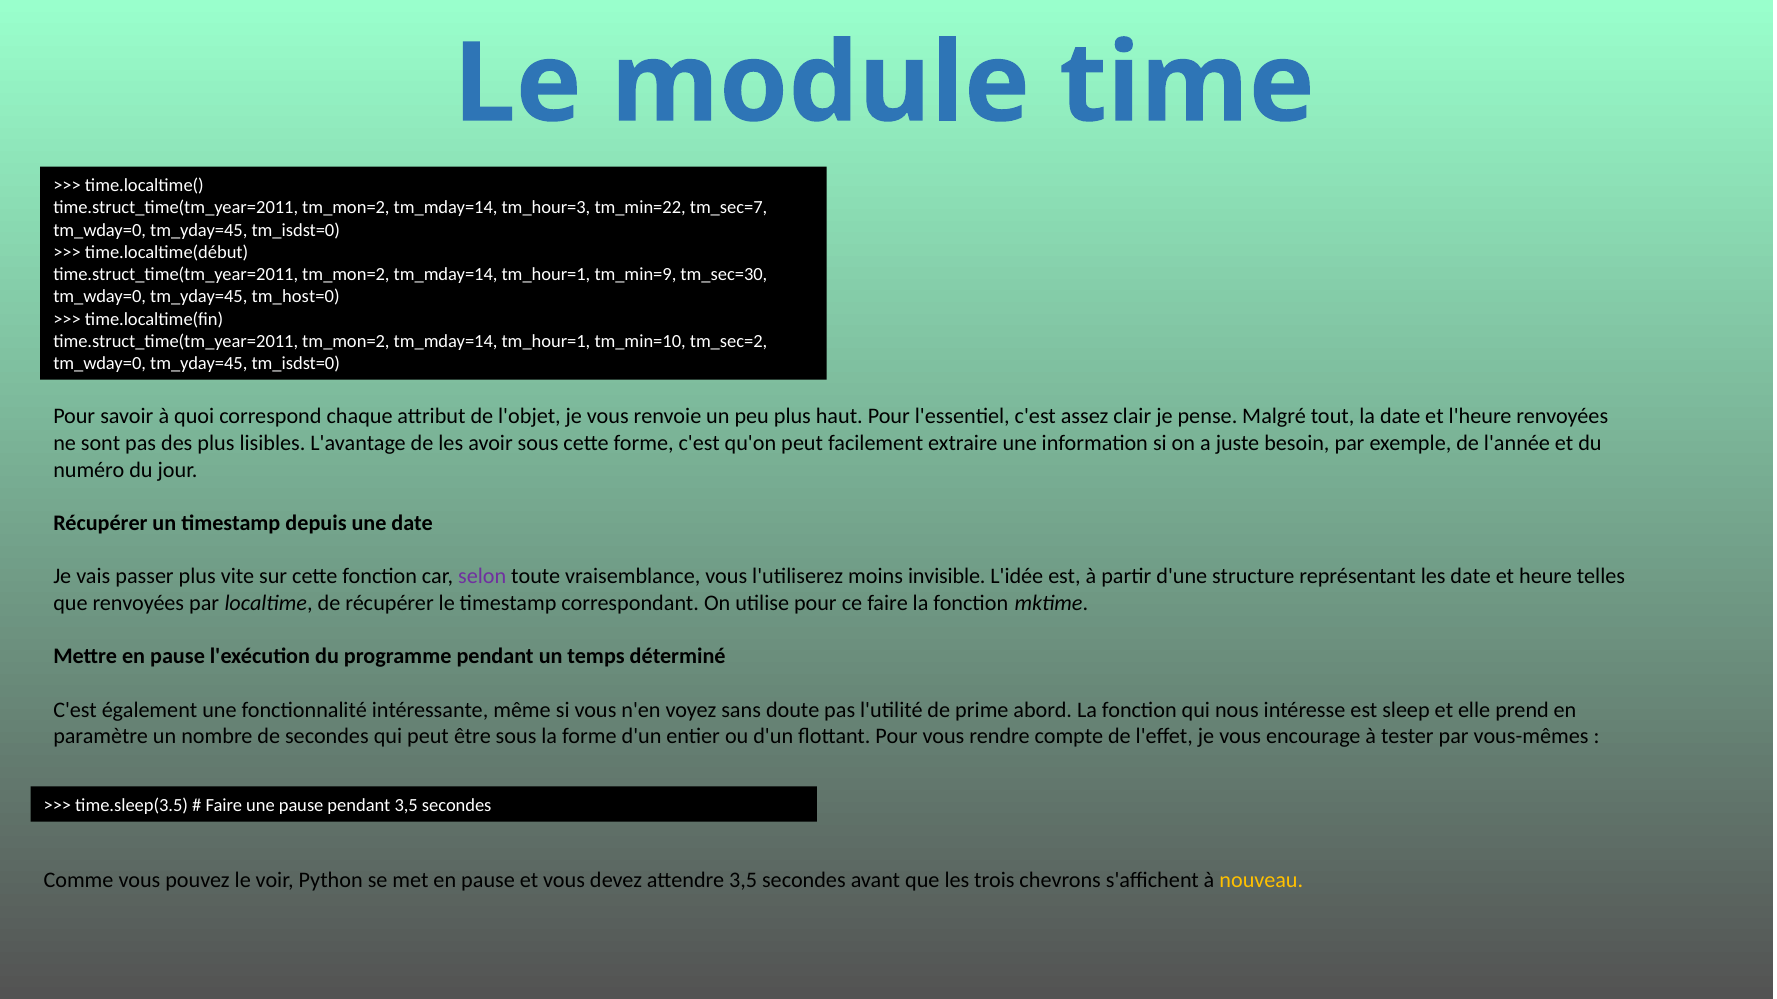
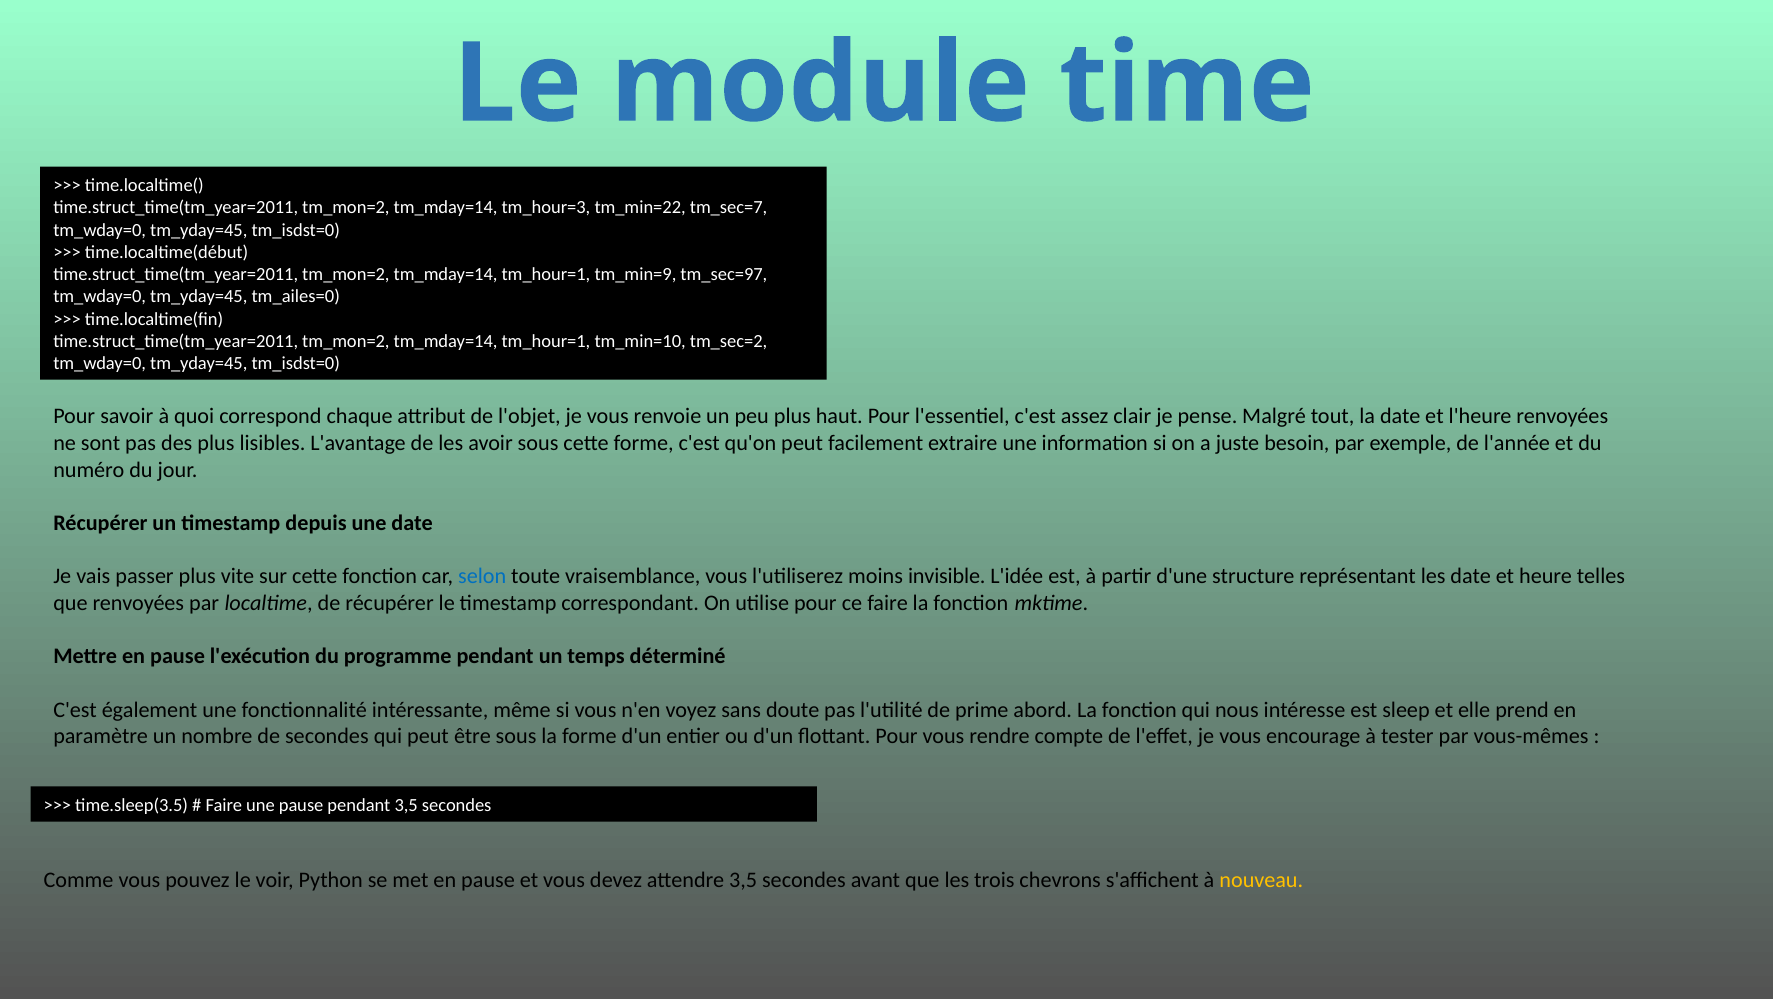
tm_sec=30: tm_sec=30 -> tm_sec=97 (724, 275)
tm_host=0: tm_host=0 -> tm_ailes=0 (296, 297)
selon colour: purple -> blue (482, 577)
